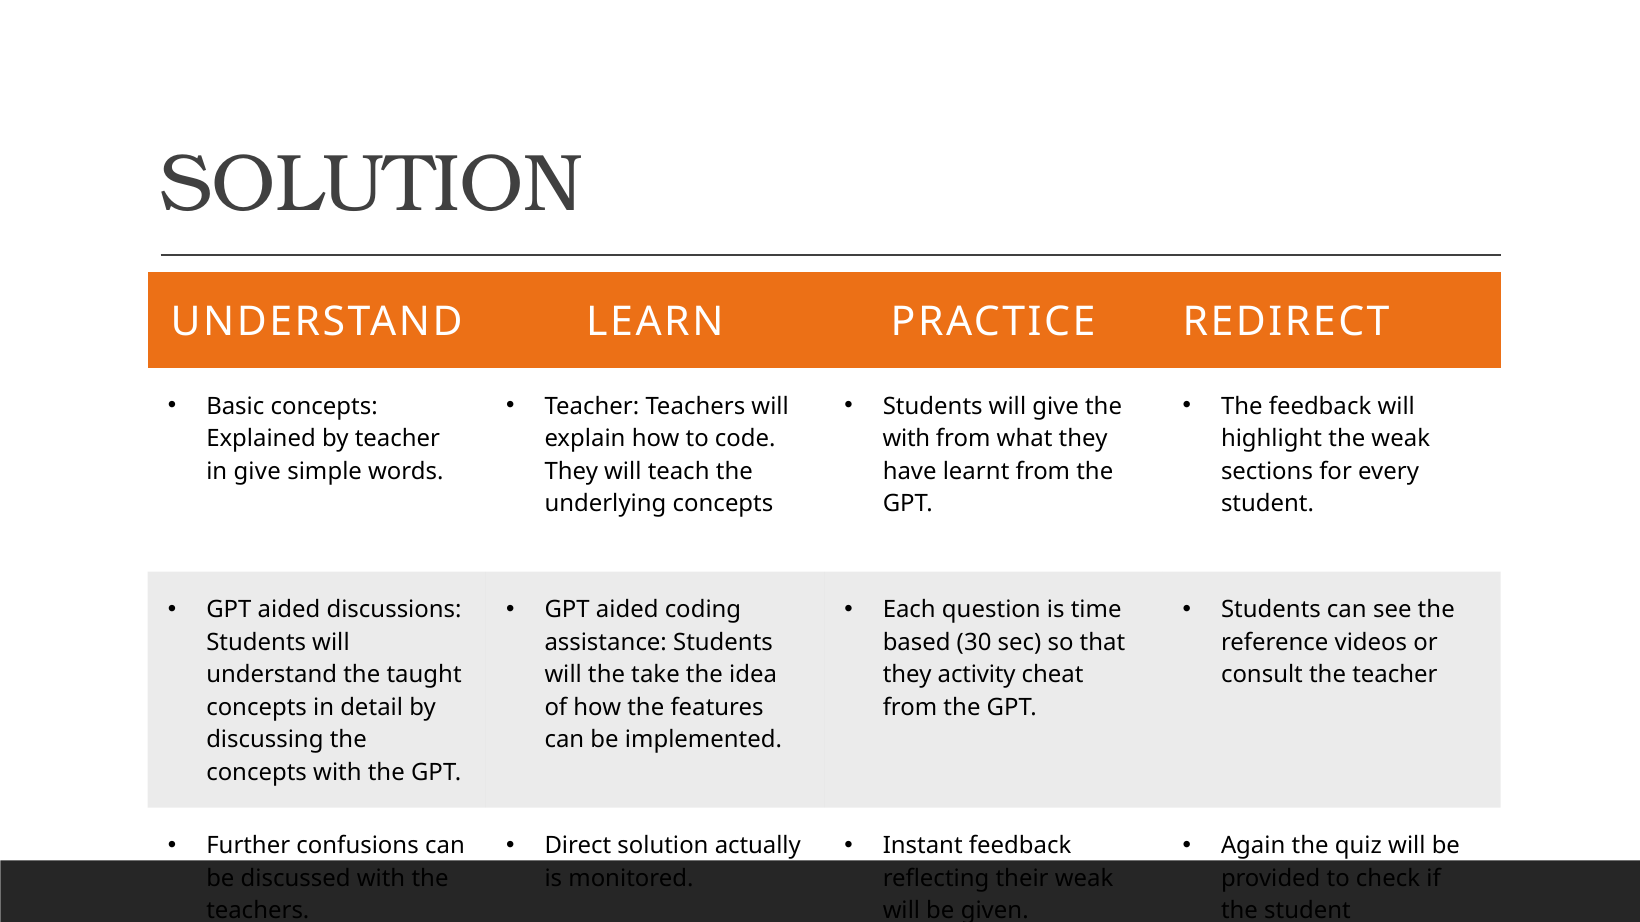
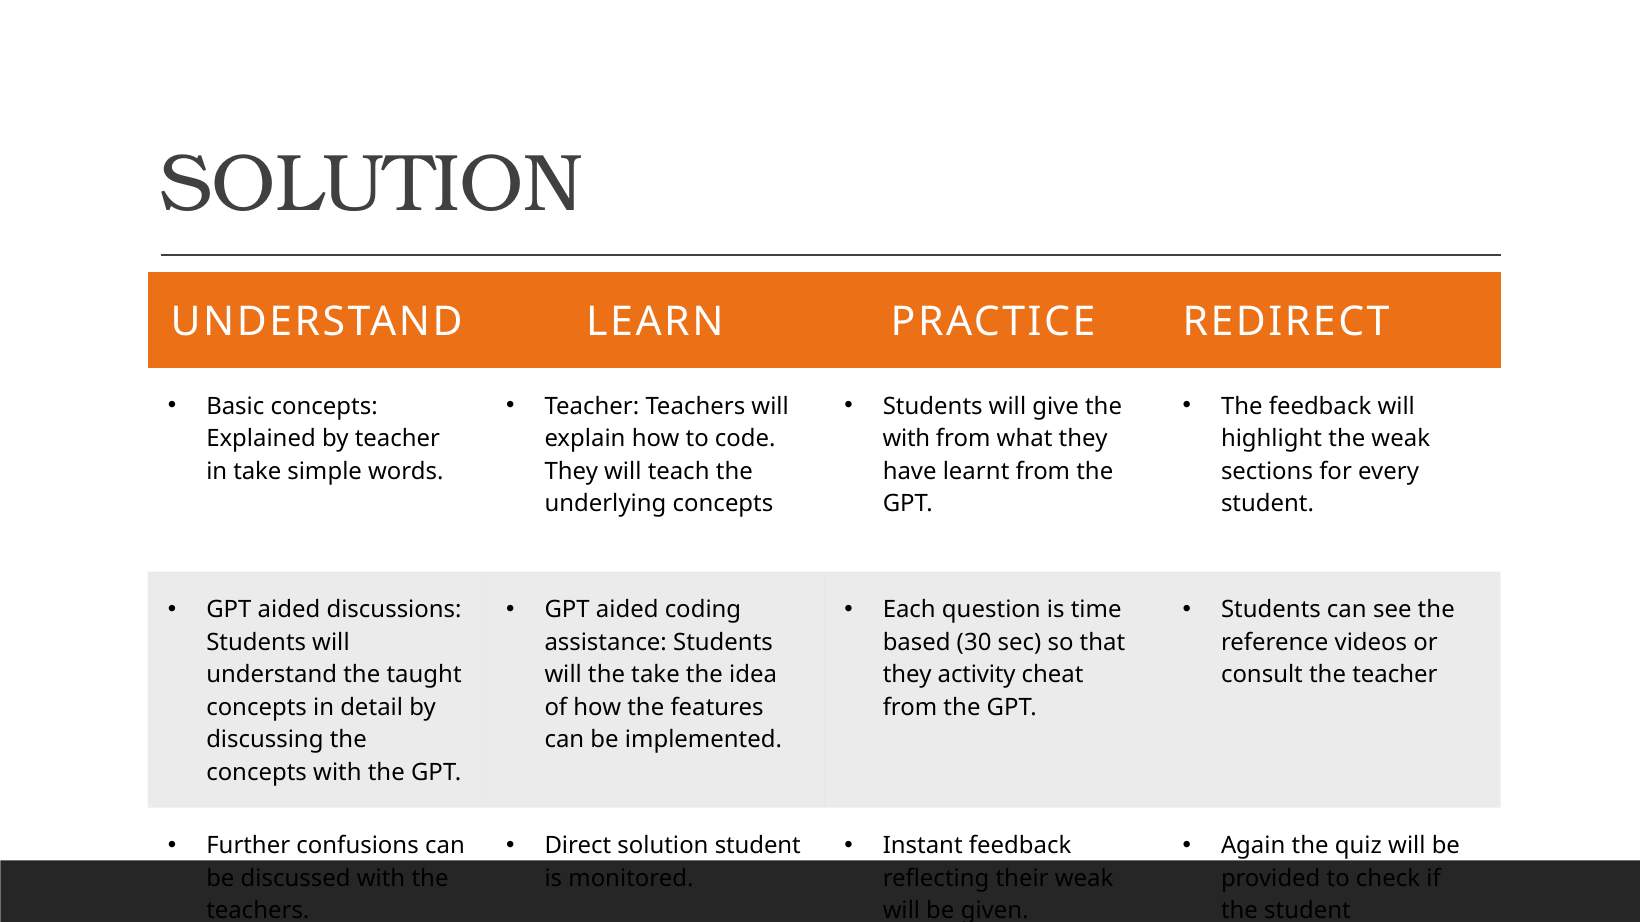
in give: give -> take (257, 472)
solution actually: actually -> student (758, 846)
